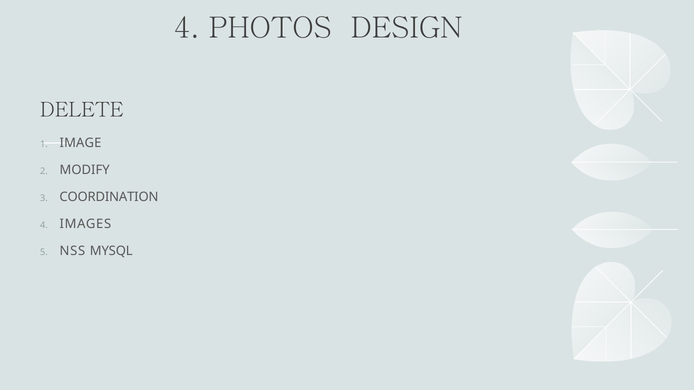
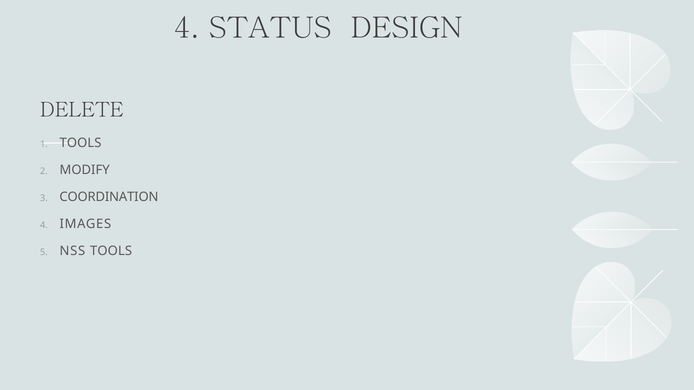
PHOTOS: PHOTOS -> STATUS (270, 28)
IMAGE: IMAGE -> TOOLS (81, 143)
NSS MYSQL: MYSQL -> TOOLS (111, 251)
